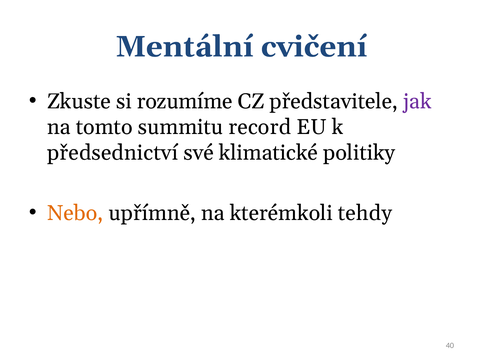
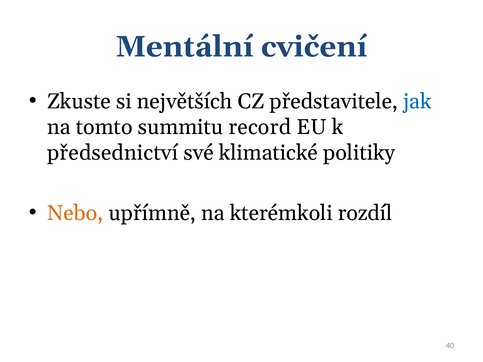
rozumíme: rozumíme -> největších (185, 101)
jak colour: purple -> blue (417, 101)
tehdy: tehdy -> rozdíl (365, 213)
